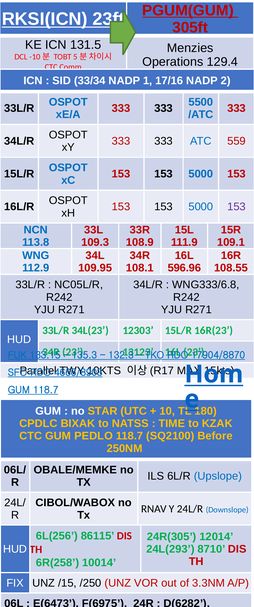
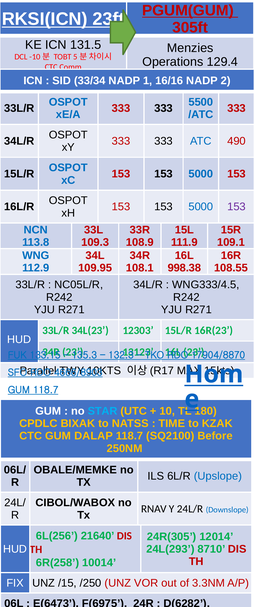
17/16: 17/16 -> 16/16 (169, 81)
559: 559 -> 490 (236, 141)
596.96: 596.96 -> 998.38 (184, 268)
WNG333/6.8: WNG333/6.8 -> WNG333/4.5 (206, 285)
STAR colour: yellow -> light blue (103, 411)
PEDLO: PEDLO -> DALAP (94, 436)
86115: 86115 -> 21640 (98, 537)
